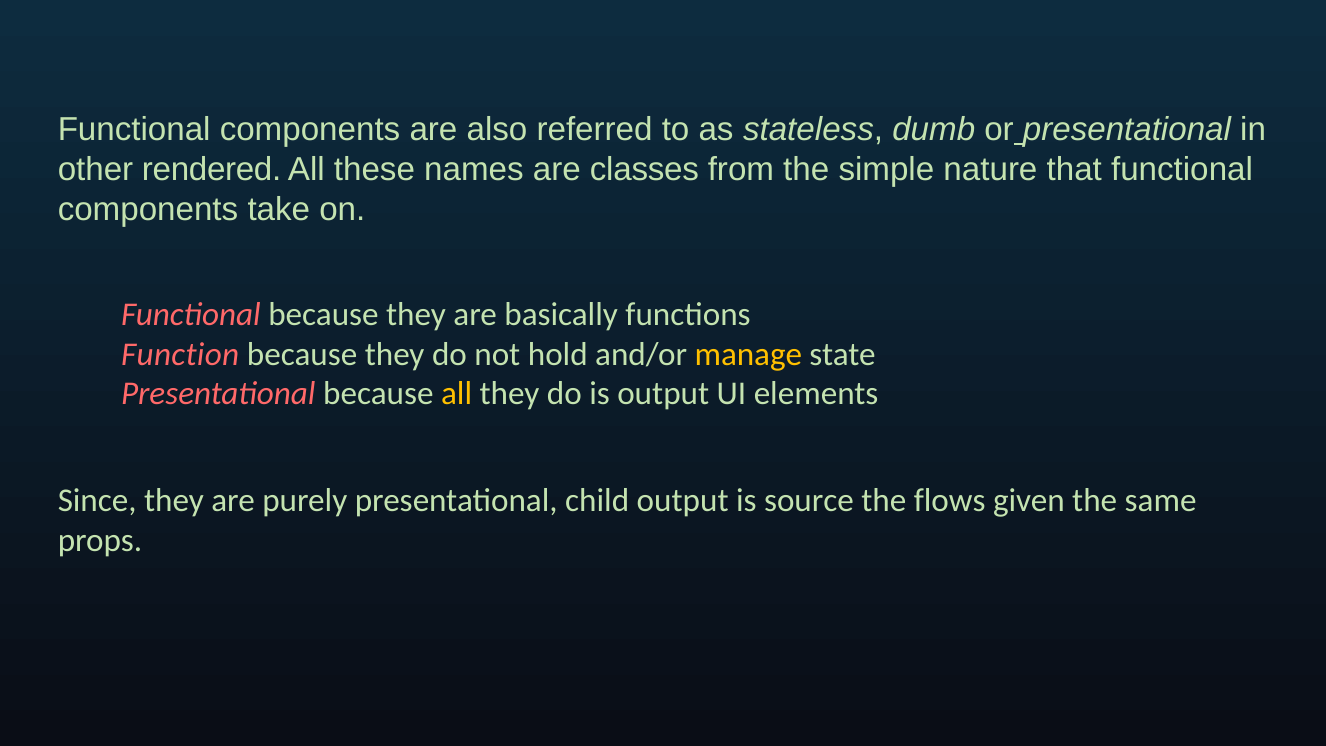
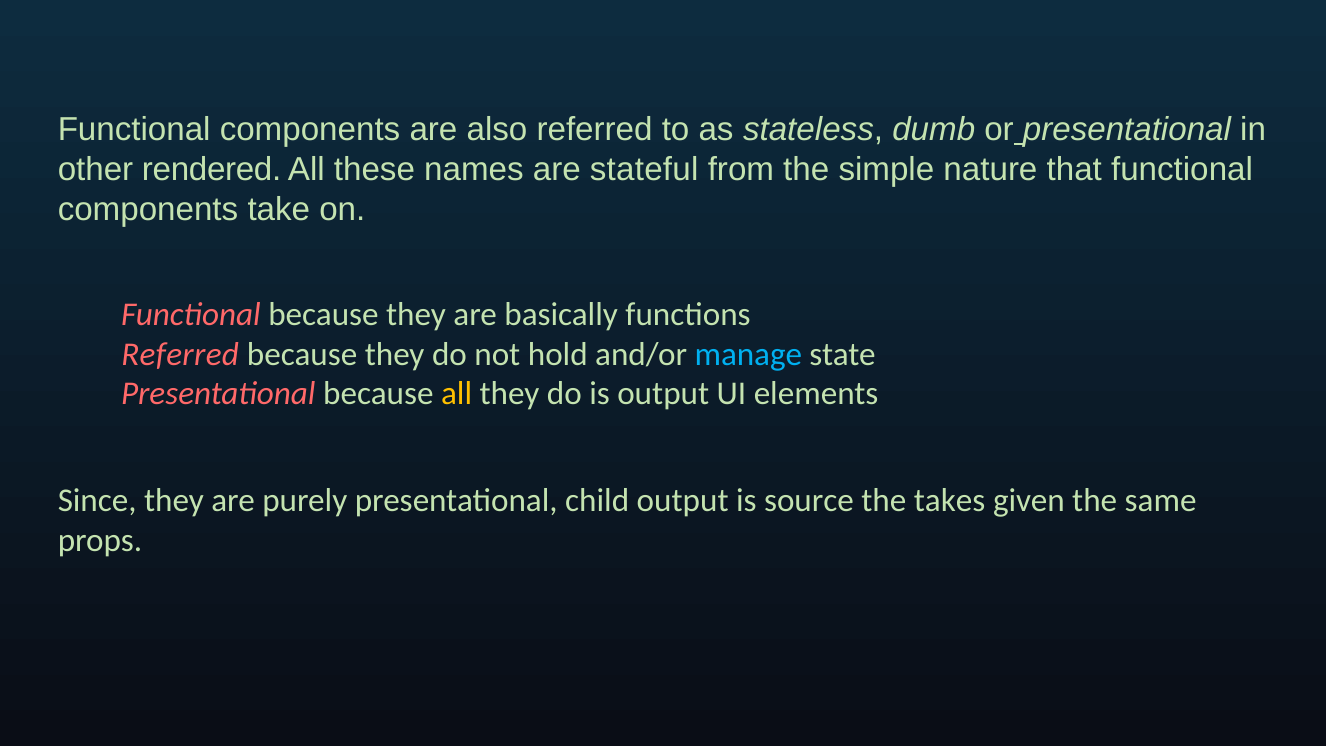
classes: classes -> stateful (644, 169)
Function: Function -> Referred (180, 354)
manage colour: yellow -> light blue (748, 354)
flows: flows -> takes (950, 501)
